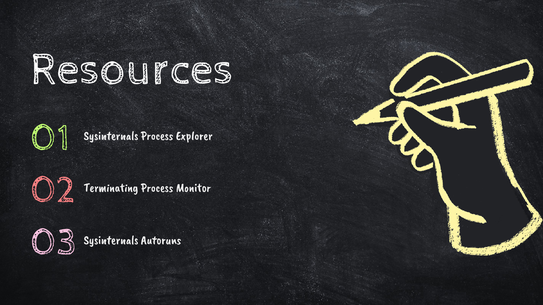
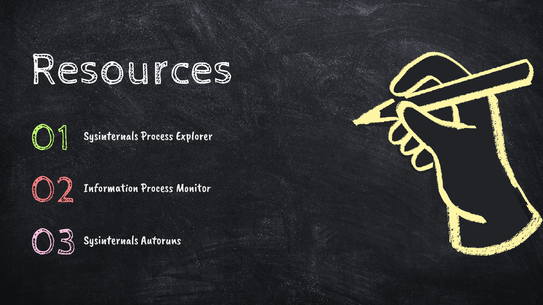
Terminating: Terminating -> Information (111, 188)
